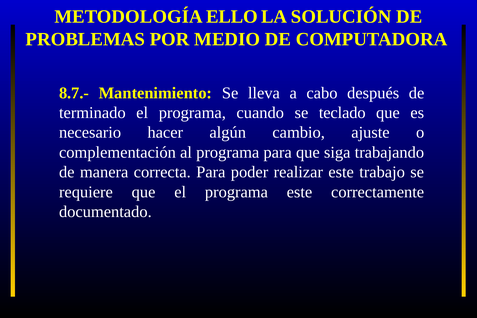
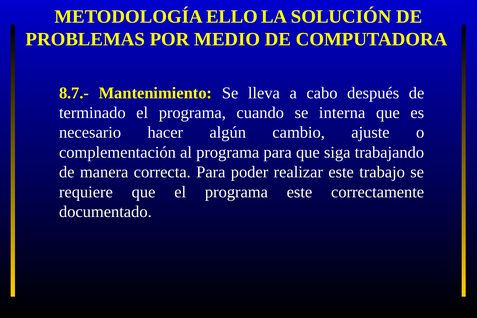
teclado: teclado -> interna (342, 113)
